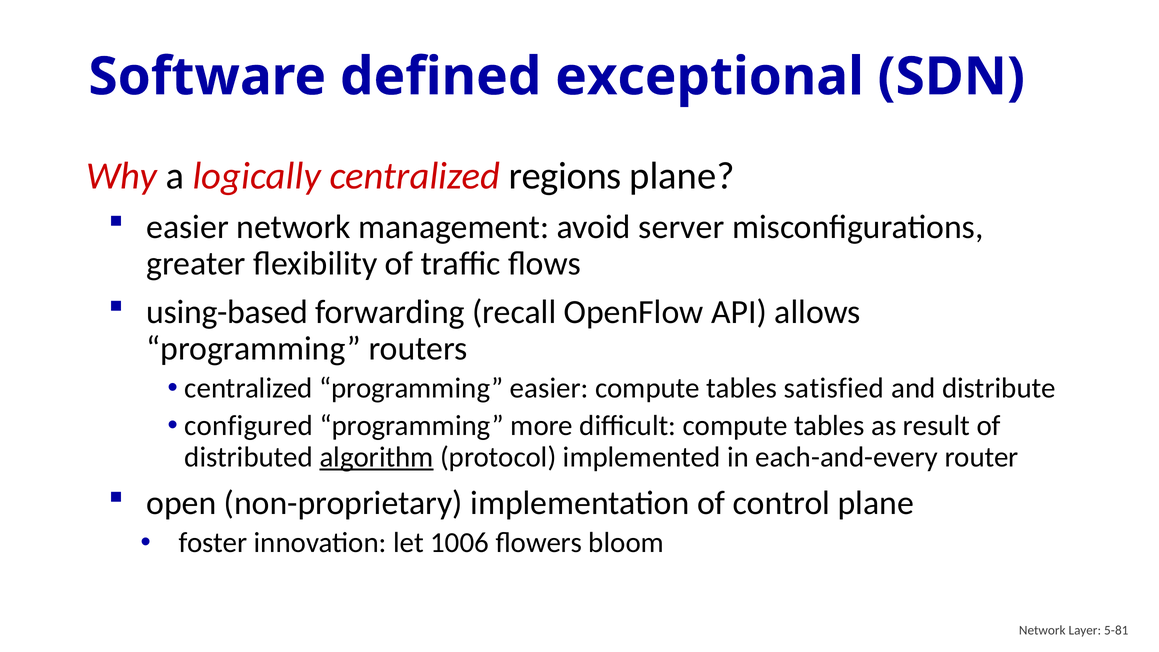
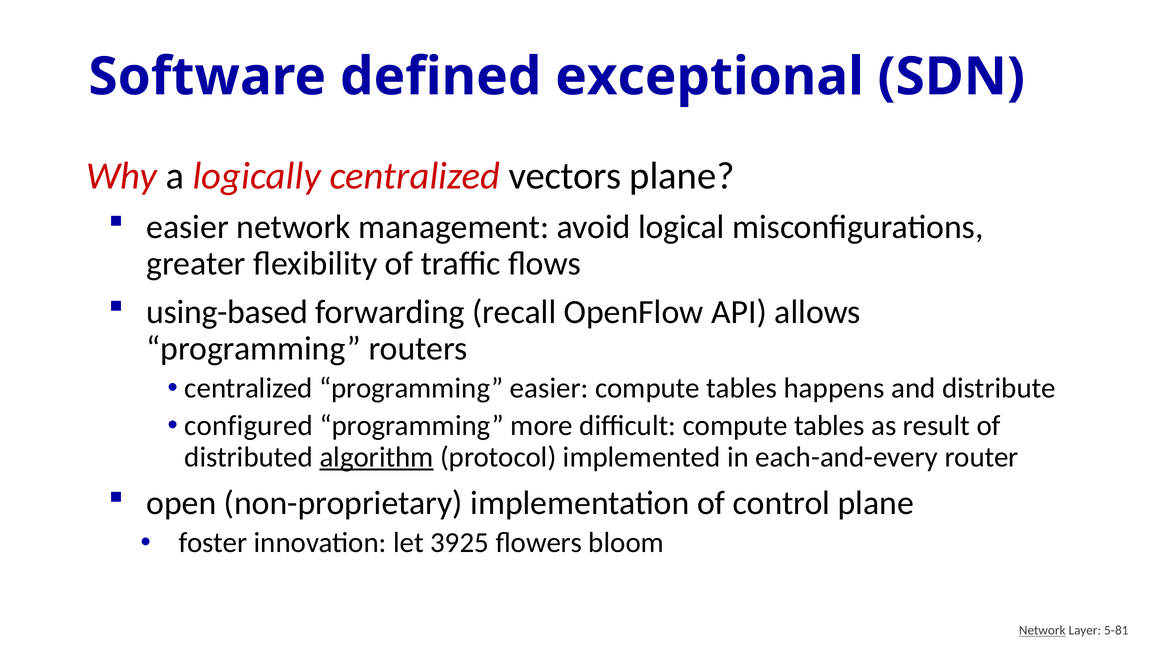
regions: regions -> vectors (565, 176)
server: server -> logical (681, 227)
satisfied: satisfied -> happens (834, 388)
1006: 1006 -> 3925 (460, 543)
Network underline: none -> present (1042, 631)
